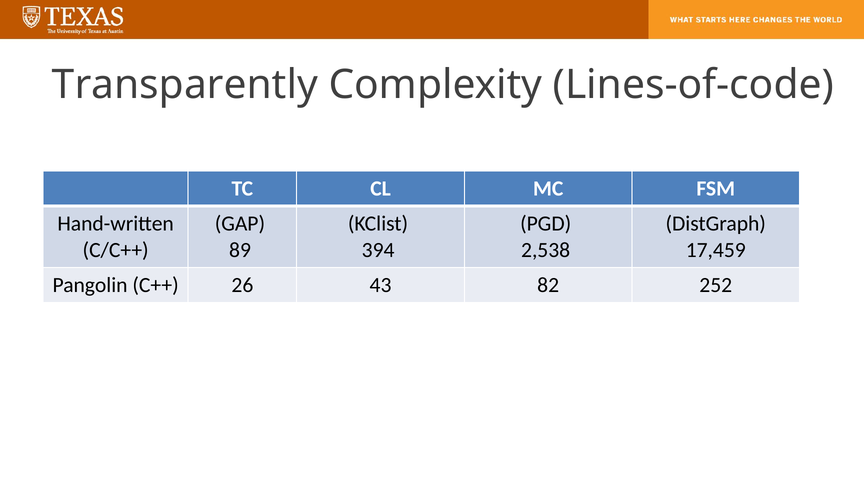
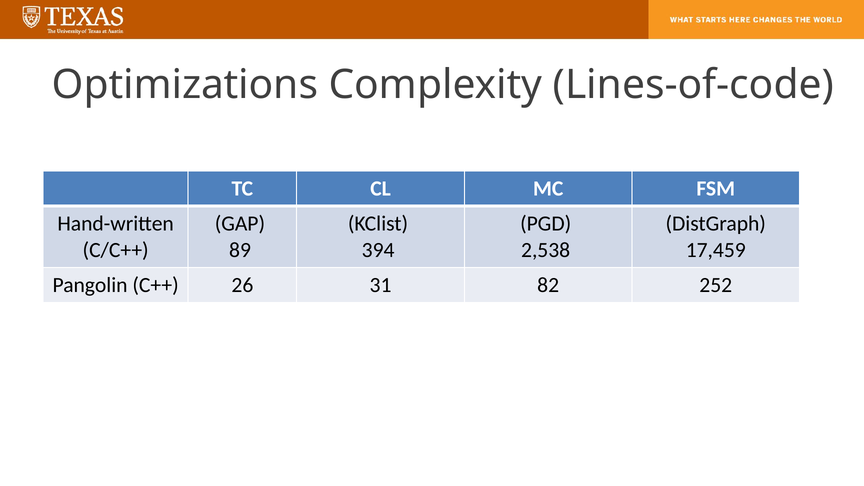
Transparently: Transparently -> Optimizations (185, 85)
43: 43 -> 31 (381, 285)
